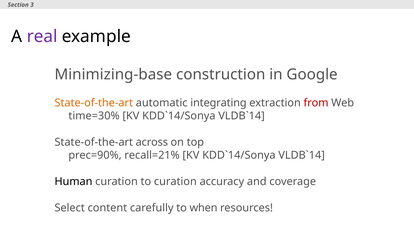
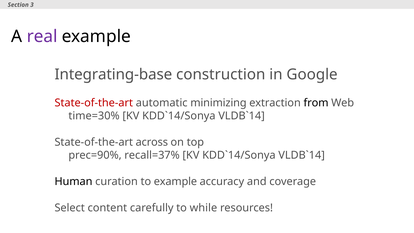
Minimizing-base: Minimizing-base -> Integrating-base (113, 74)
State-of-the-art colour: orange -> red (94, 103)
integrating: integrating -> minimizing (218, 103)
from colour: red -> black (316, 103)
recall=21%: recall=21% -> recall=37% (152, 155)
to curation: curation -> example (175, 182)
when: when -> while (203, 208)
